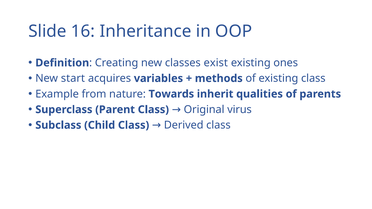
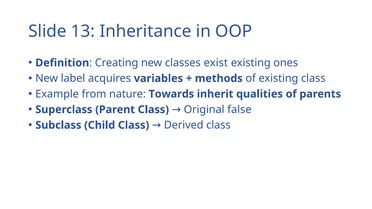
16: 16 -> 13 (83, 31)
start: start -> label (73, 78)
virus: virus -> false (239, 110)
